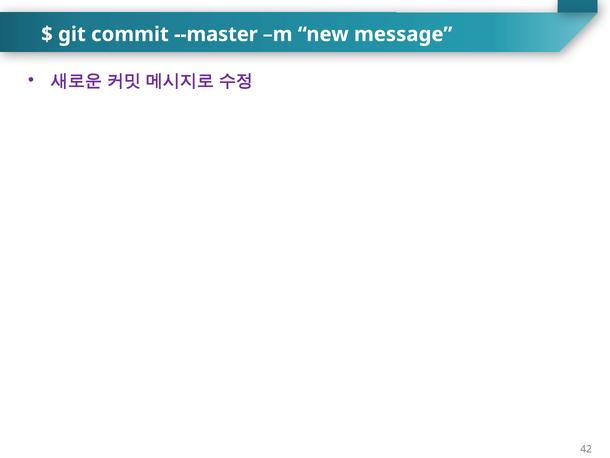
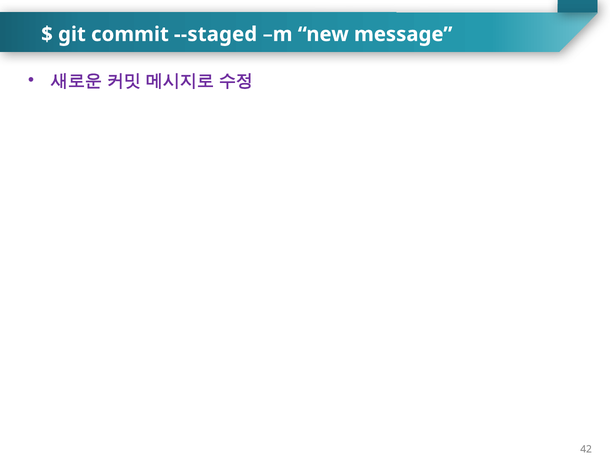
--master: --master -> --staged (216, 34)
